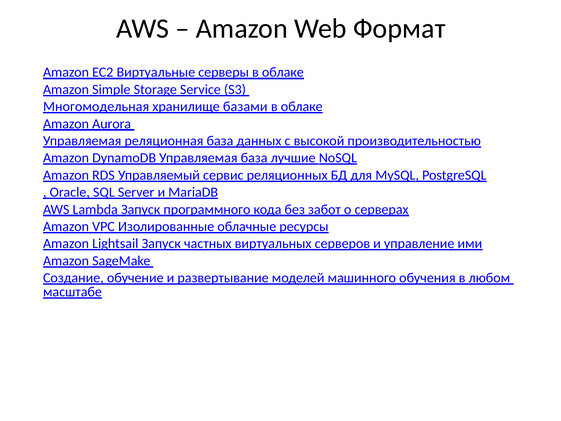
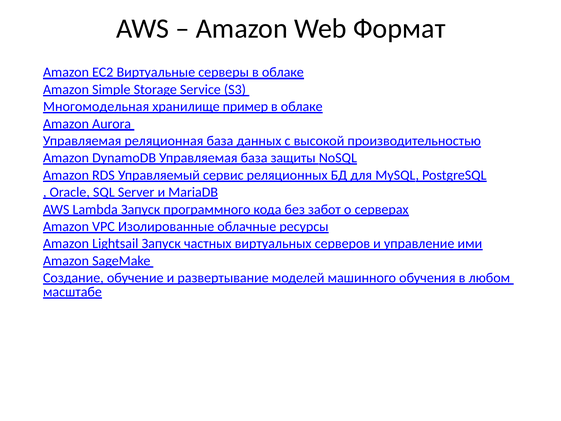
базами: базами -> пример (245, 107)
лучшие: лучшие -> защиты (293, 158)
